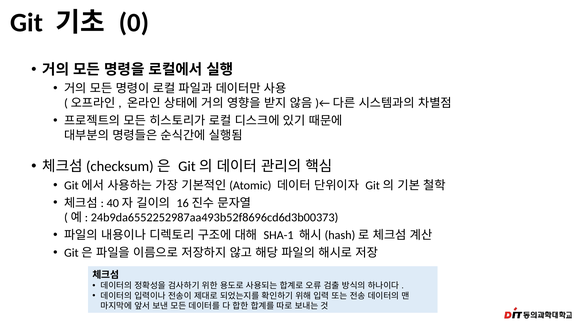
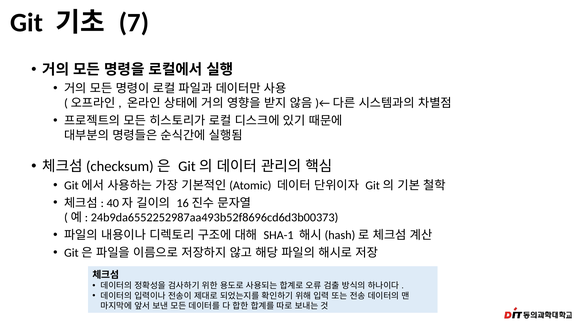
0: 0 -> 7 (134, 23)
